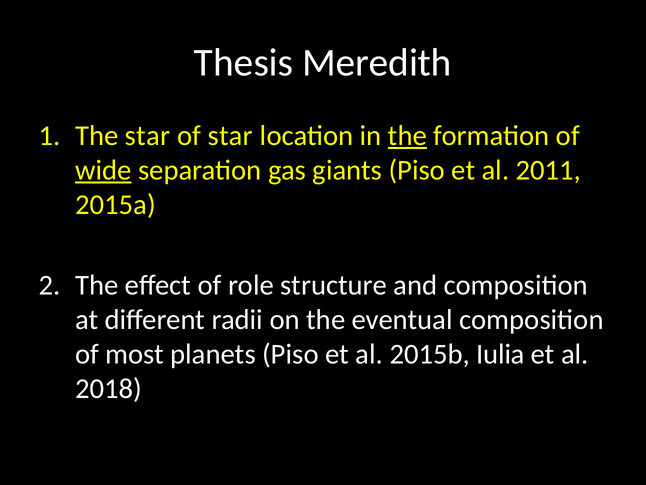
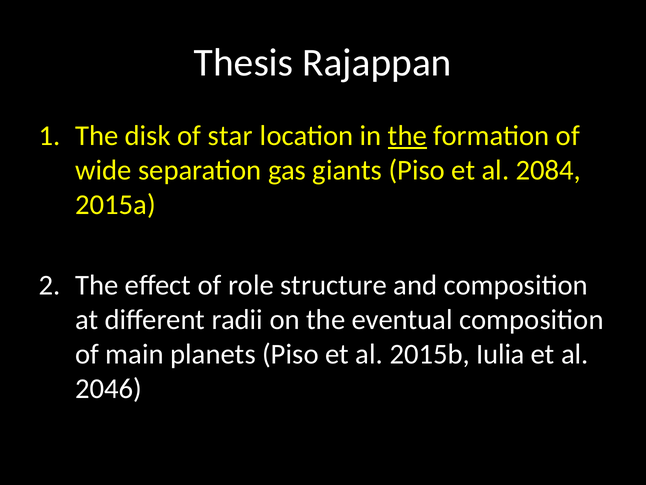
Meredith: Meredith -> Rajappan (377, 63)
The star: star -> disk (148, 136)
wide underline: present -> none (103, 170)
2011: 2011 -> 2084 (548, 170)
most: most -> main (135, 354)
2018: 2018 -> 2046 (109, 388)
